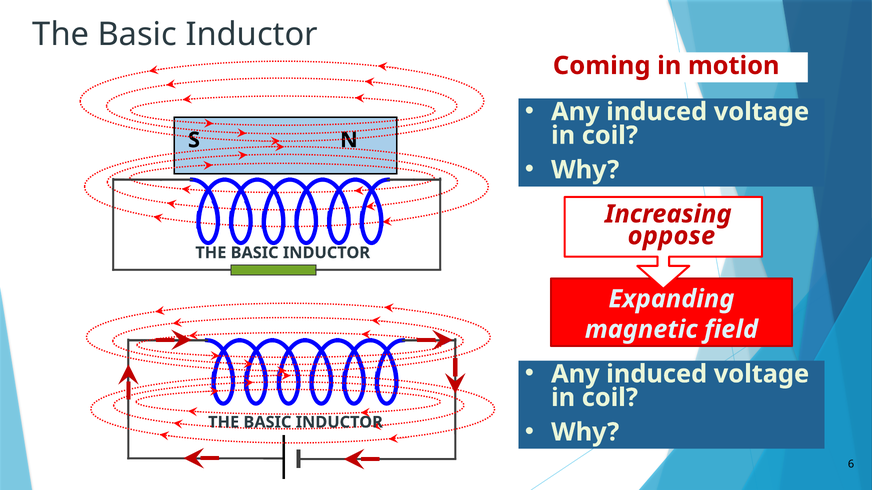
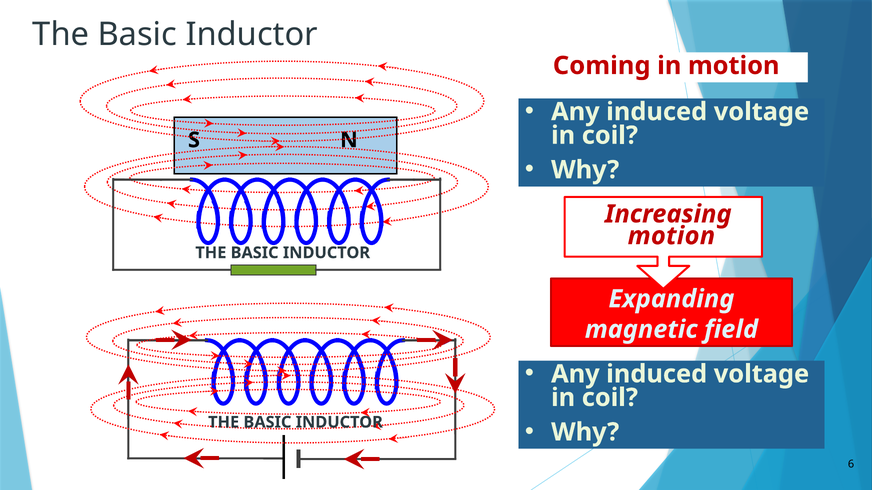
oppose: oppose -> motion (671, 236)
